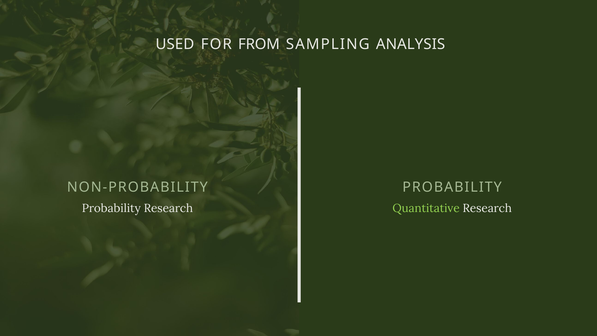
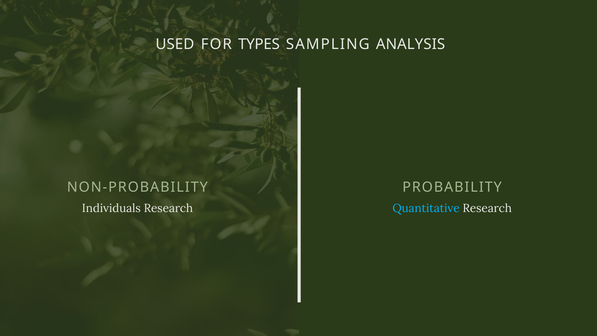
FROM: FROM -> TYPES (259, 44)
Probability: Probability -> Individuals (111, 208)
Quantitative colour: light green -> light blue (426, 208)
